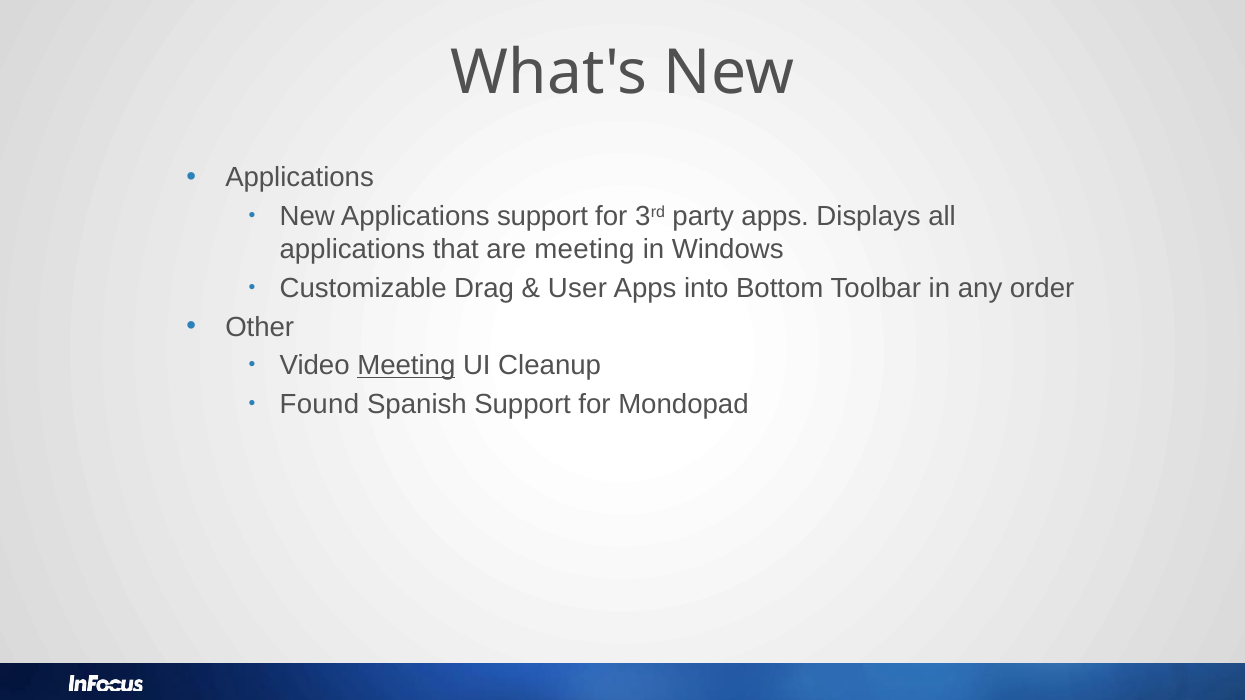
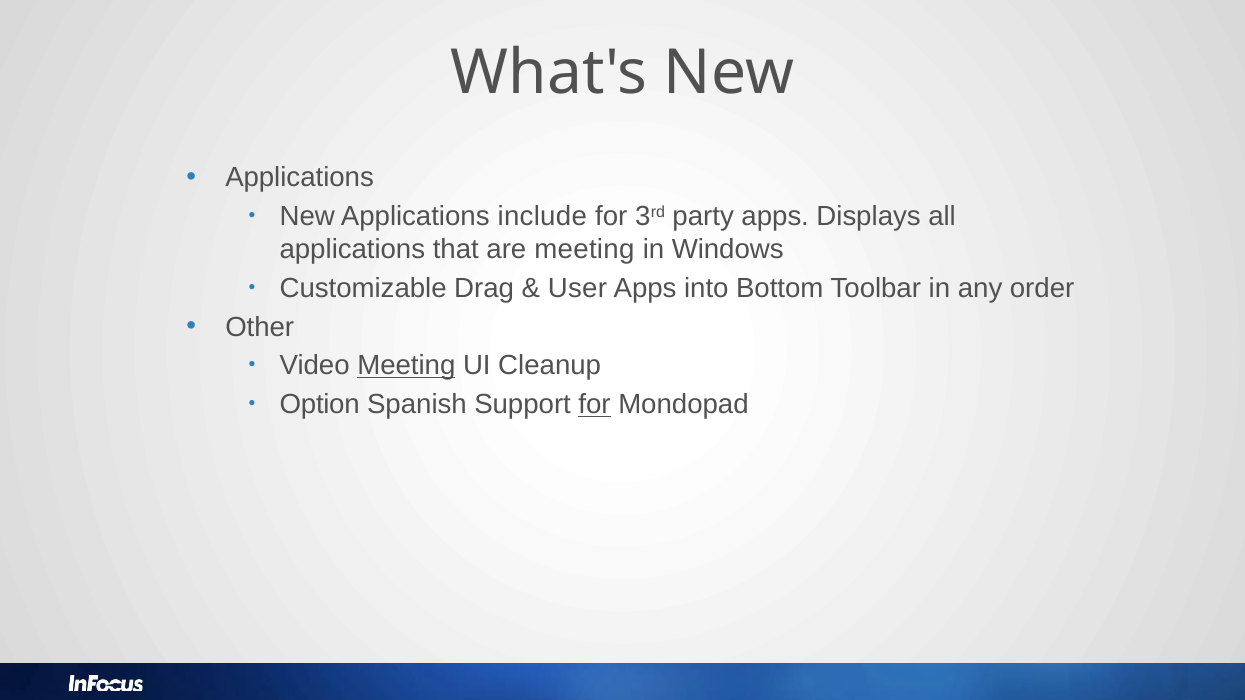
Applications support: support -> include (542, 217)
Found: Found -> Option (320, 405)
for underline: none -> present (595, 405)
